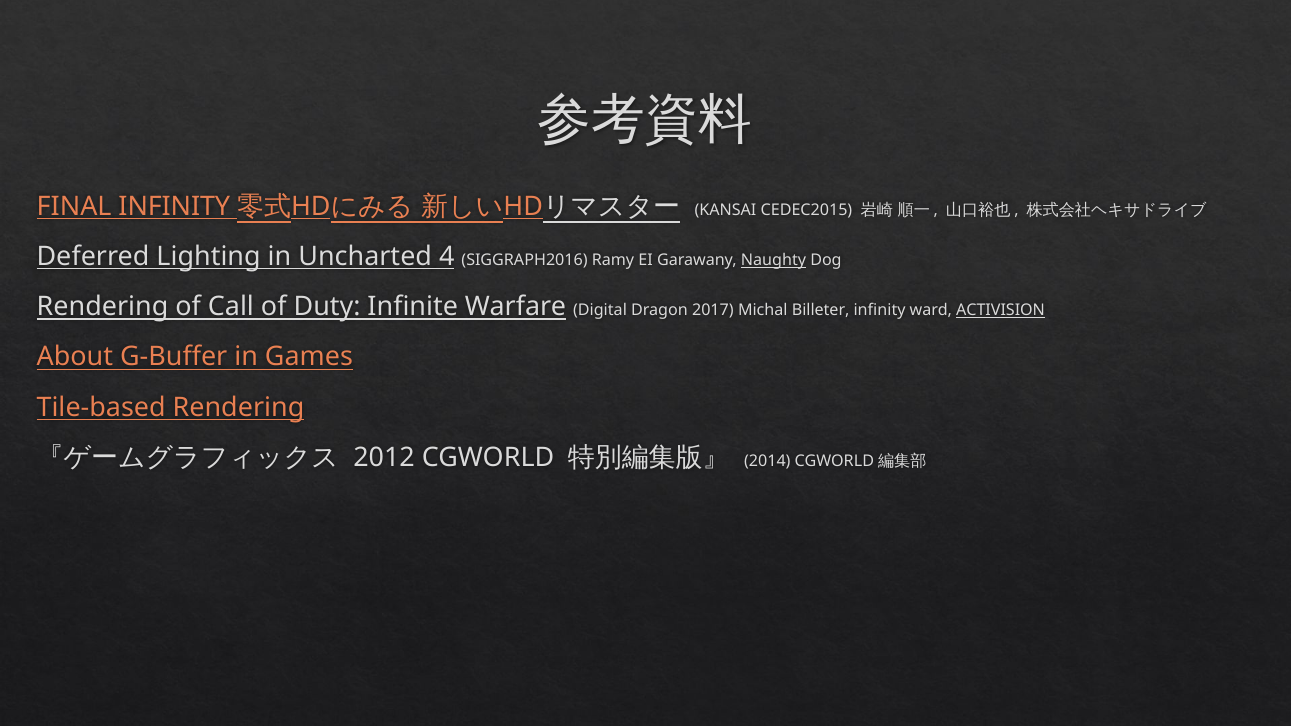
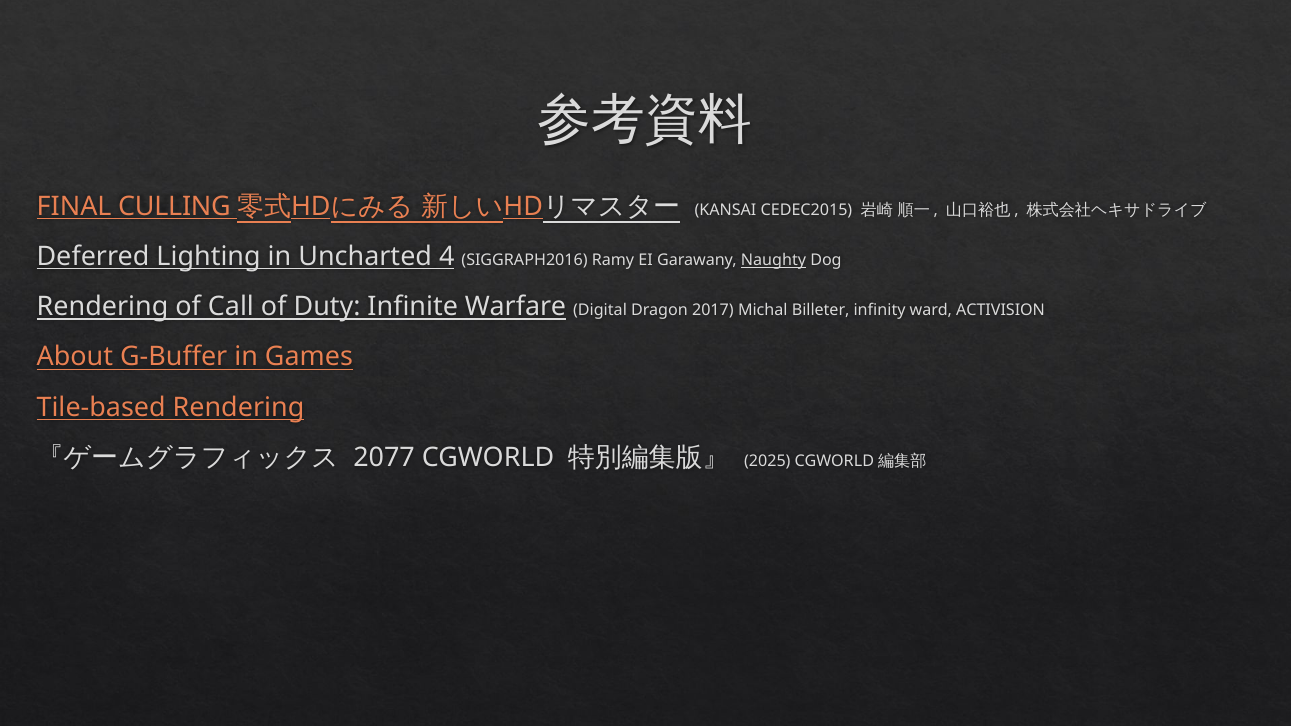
FINAL INFINITY: INFINITY -> CULLING (174, 206)
ACTIVISION underline: present -> none (1001, 310)
2012: 2012 -> 2077 (384, 458)
2014: 2014 -> 2025 (767, 461)
